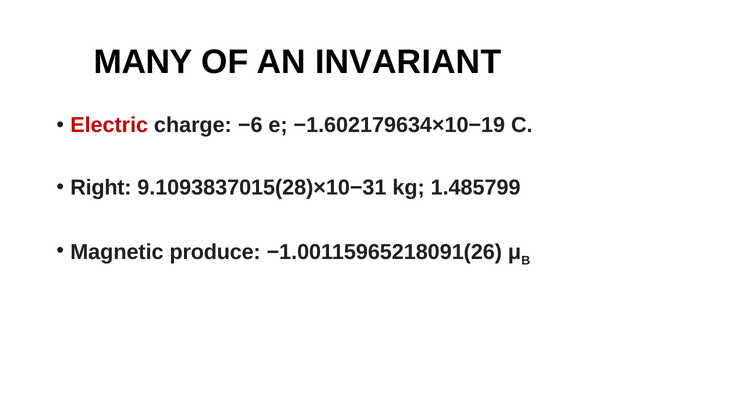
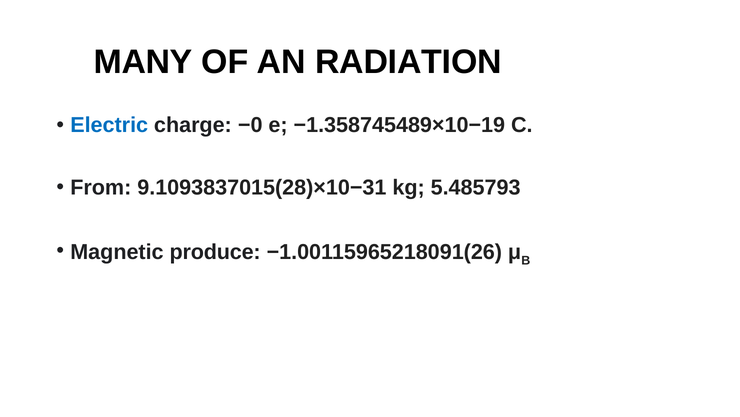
INVARIANT: INVARIANT -> RADIATION (408, 62)
Electric colour: red -> blue (109, 125)
−6: −6 -> −0 (250, 125)
−1.602179634×10−19: −1.602179634×10−19 -> −1.358745489×10−19 (399, 125)
Right: Right -> From (101, 187)
1.485799: 1.485799 -> 5.485793 (476, 187)
